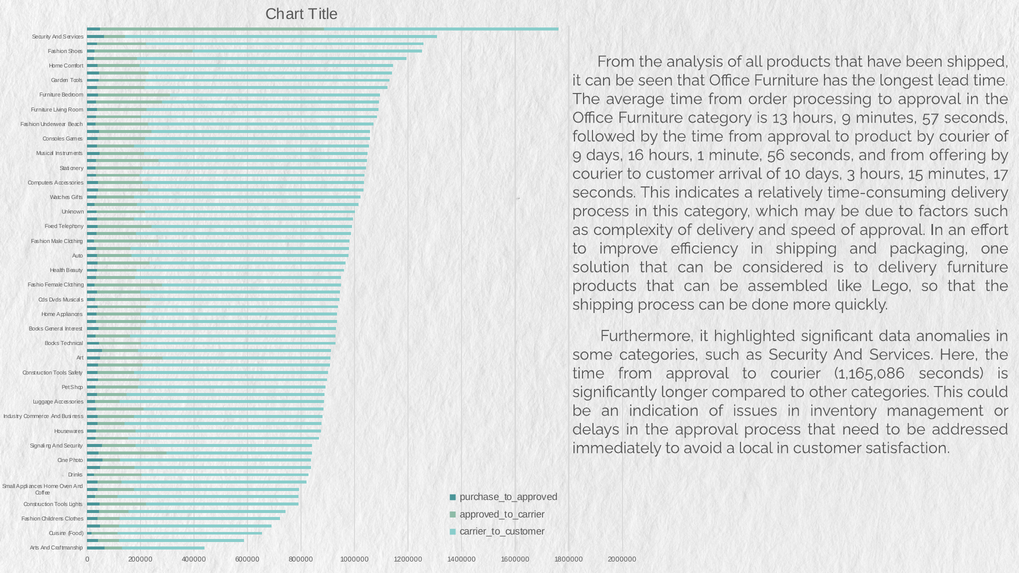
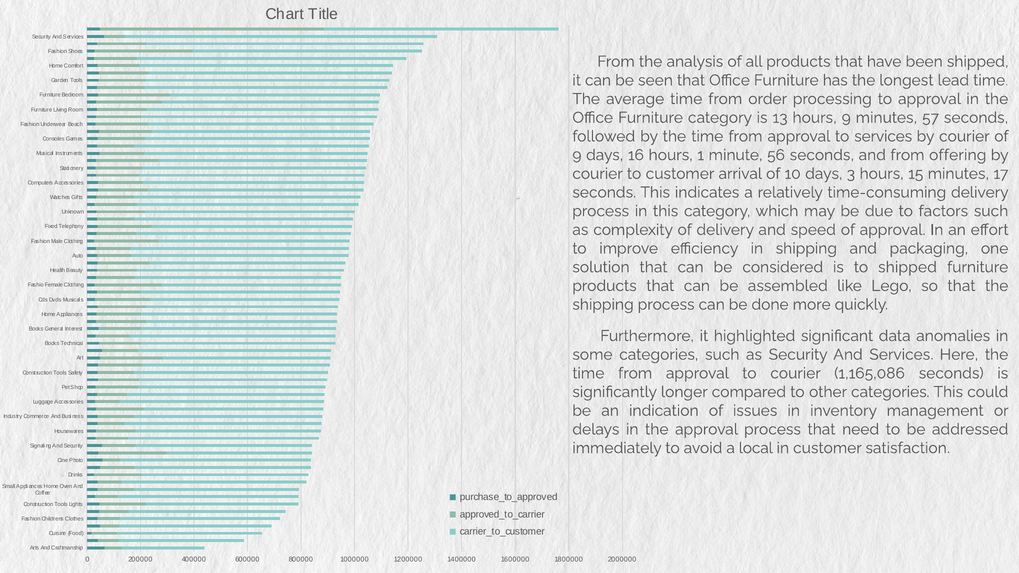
to product: product -> services (883, 136)
to delivery: delivery -> shipped (907, 267)
